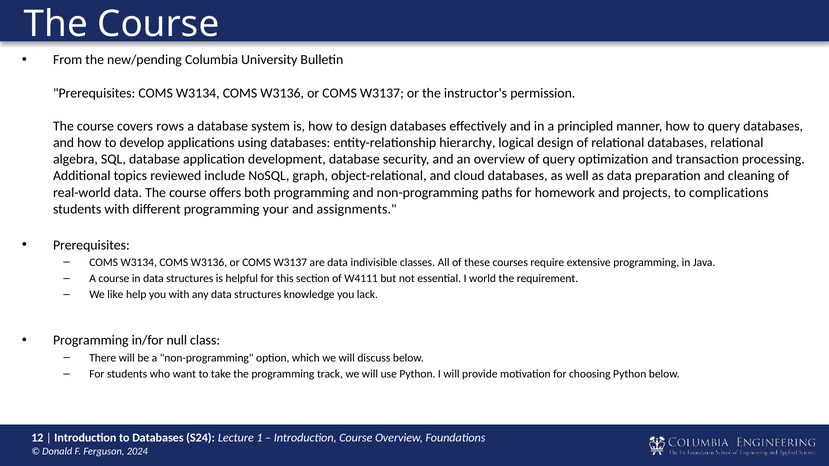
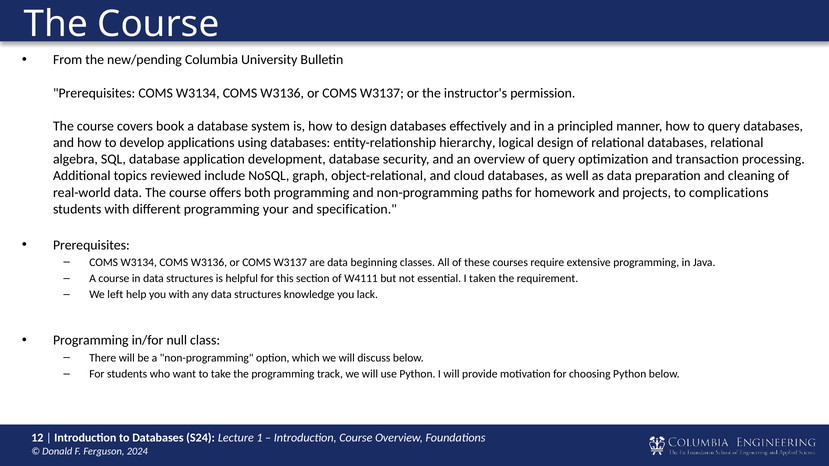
rows: rows -> book (170, 126)
assignments: assignments -> specification (357, 209)
indivisible: indivisible -> beginning (374, 262)
world: world -> taken (482, 279)
like: like -> left (115, 295)
